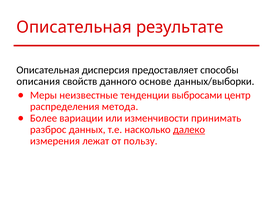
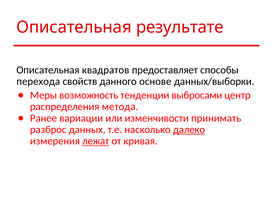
дисперсия: дисперсия -> квадратов (106, 70)
описания: описания -> перехода (38, 81)
неизвестные: неизвестные -> возможность (89, 95)
Более: Более -> Ранее (43, 118)
лежат underline: none -> present (96, 141)
пользу: пользу -> кривая (141, 141)
